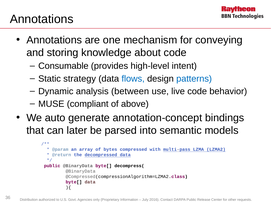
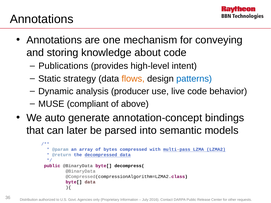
Consumable: Consumable -> Publications (63, 66)
flows colour: blue -> orange (133, 79)
between: between -> producer (130, 91)
